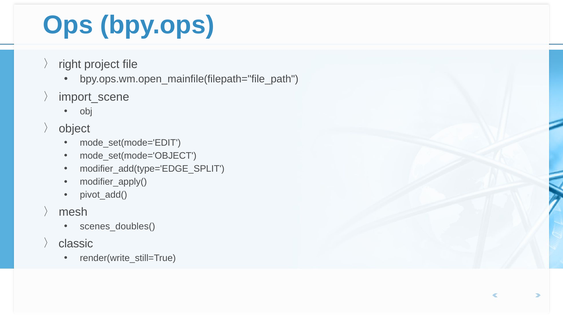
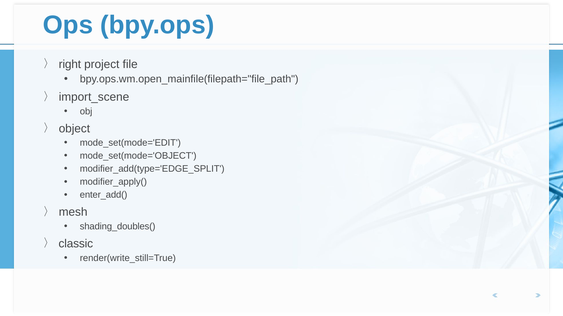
pivot_add(: pivot_add( -> enter_add( (104, 195)
scenes_doubles(: scenes_doubles( -> shading_doubles( (118, 227)
